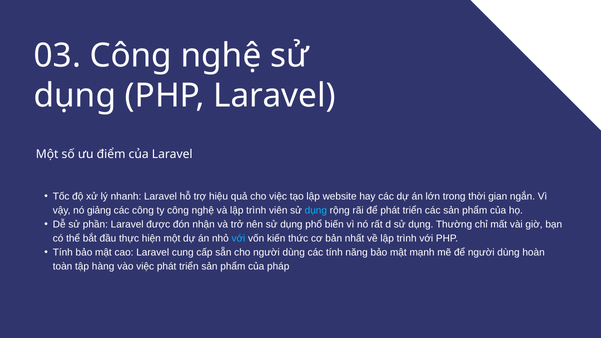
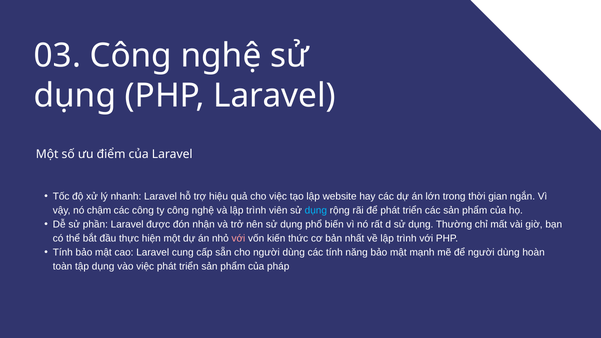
giảng: giảng -> chậm (99, 210)
với colour: light blue -> pink (238, 239)
tập hàng: hàng -> dụng (103, 267)
